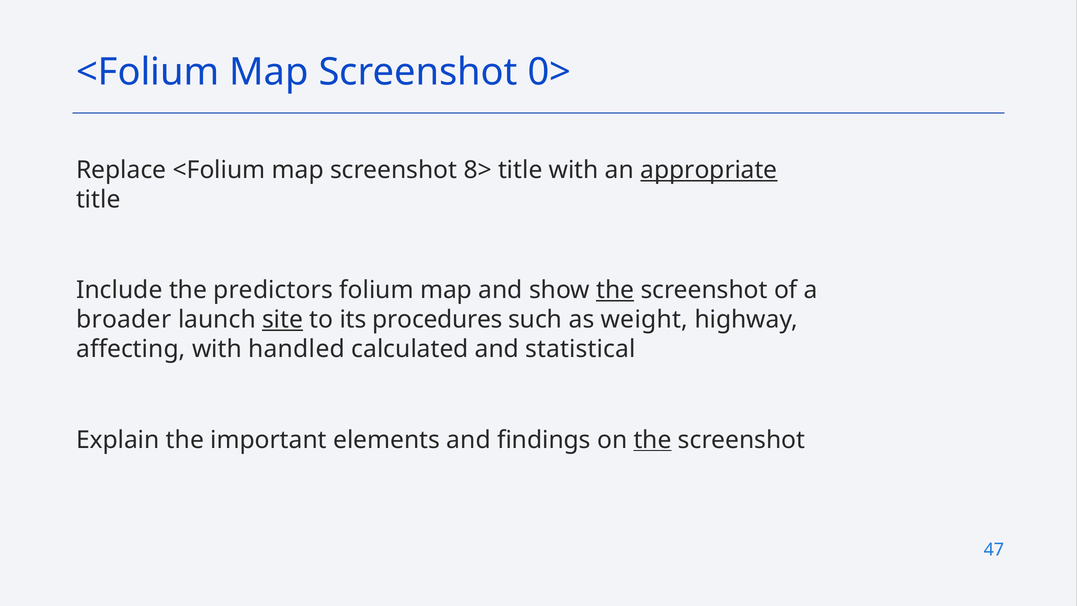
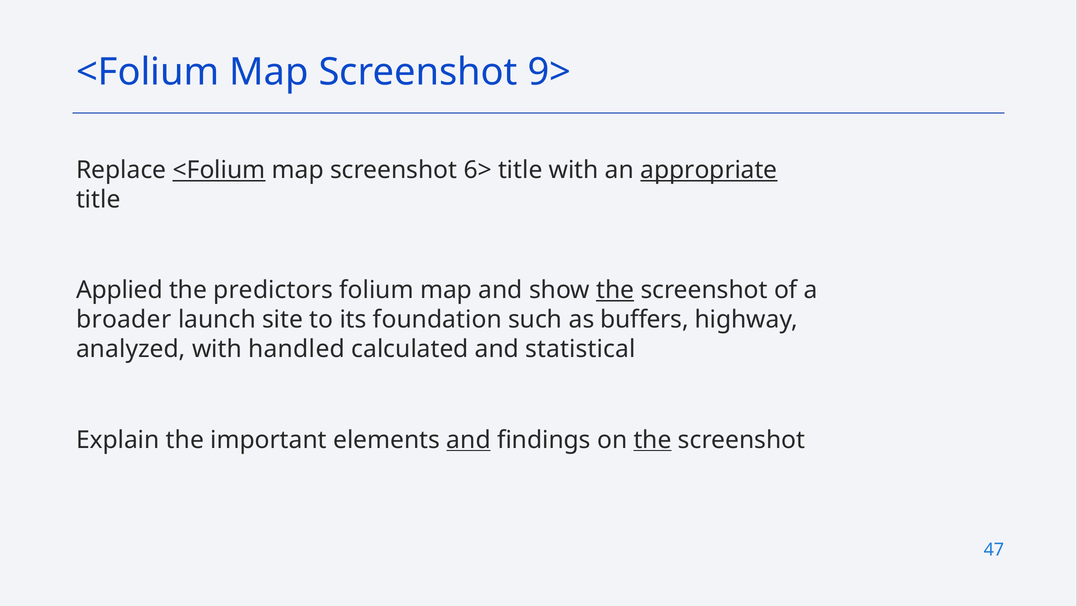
0>: 0> -> 9> (549, 72)
<Folium underline: none -> present (219, 170)
8>: 8> -> 6> (478, 170)
Include: Include -> Applied (119, 290)
site underline: present -> none (283, 320)
procedures: procedures -> foundation (437, 320)
weight: weight -> buffers (645, 320)
affecting: affecting -> analyzed (131, 349)
and underline: none -> present (469, 440)
